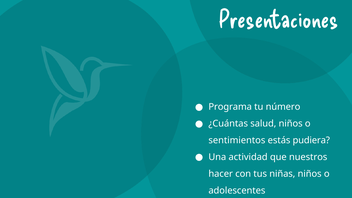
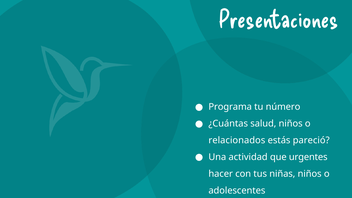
sentimientos: sentimientos -> relacionados (237, 140)
pudiera: pudiera -> pareció (311, 140)
nuestros: nuestros -> urgentes (308, 157)
